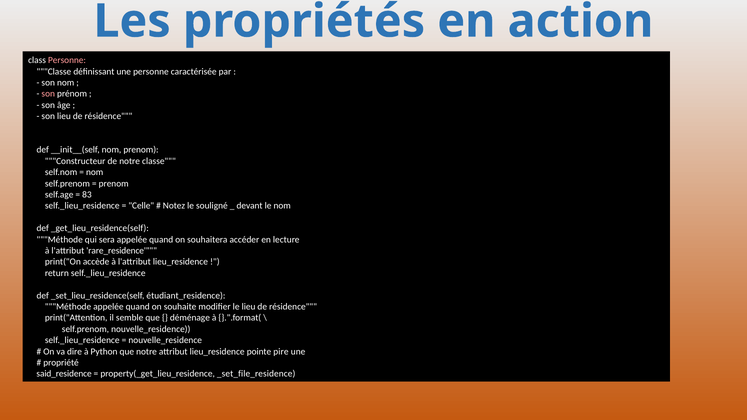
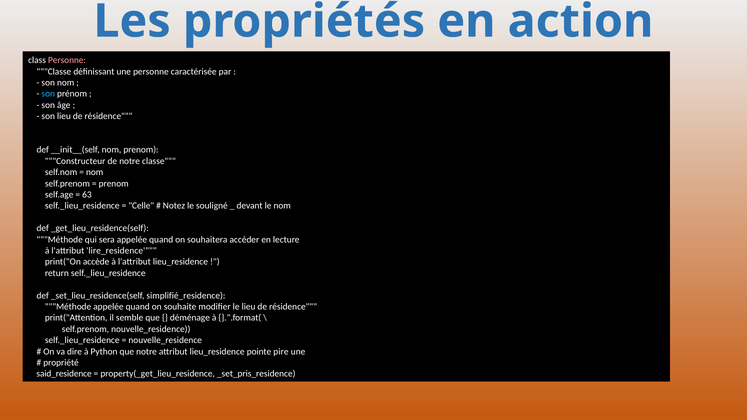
son colour: pink -> light blue (48, 94)
83: 83 -> 63 (87, 195)
rare_residence: rare_residence -> lire_residence (122, 251)
étudiant_residence: étudiant_residence -> simplifié_residence (186, 296)
_set_file_residence: _set_file_residence -> _set_pris_residence (256, 374)
